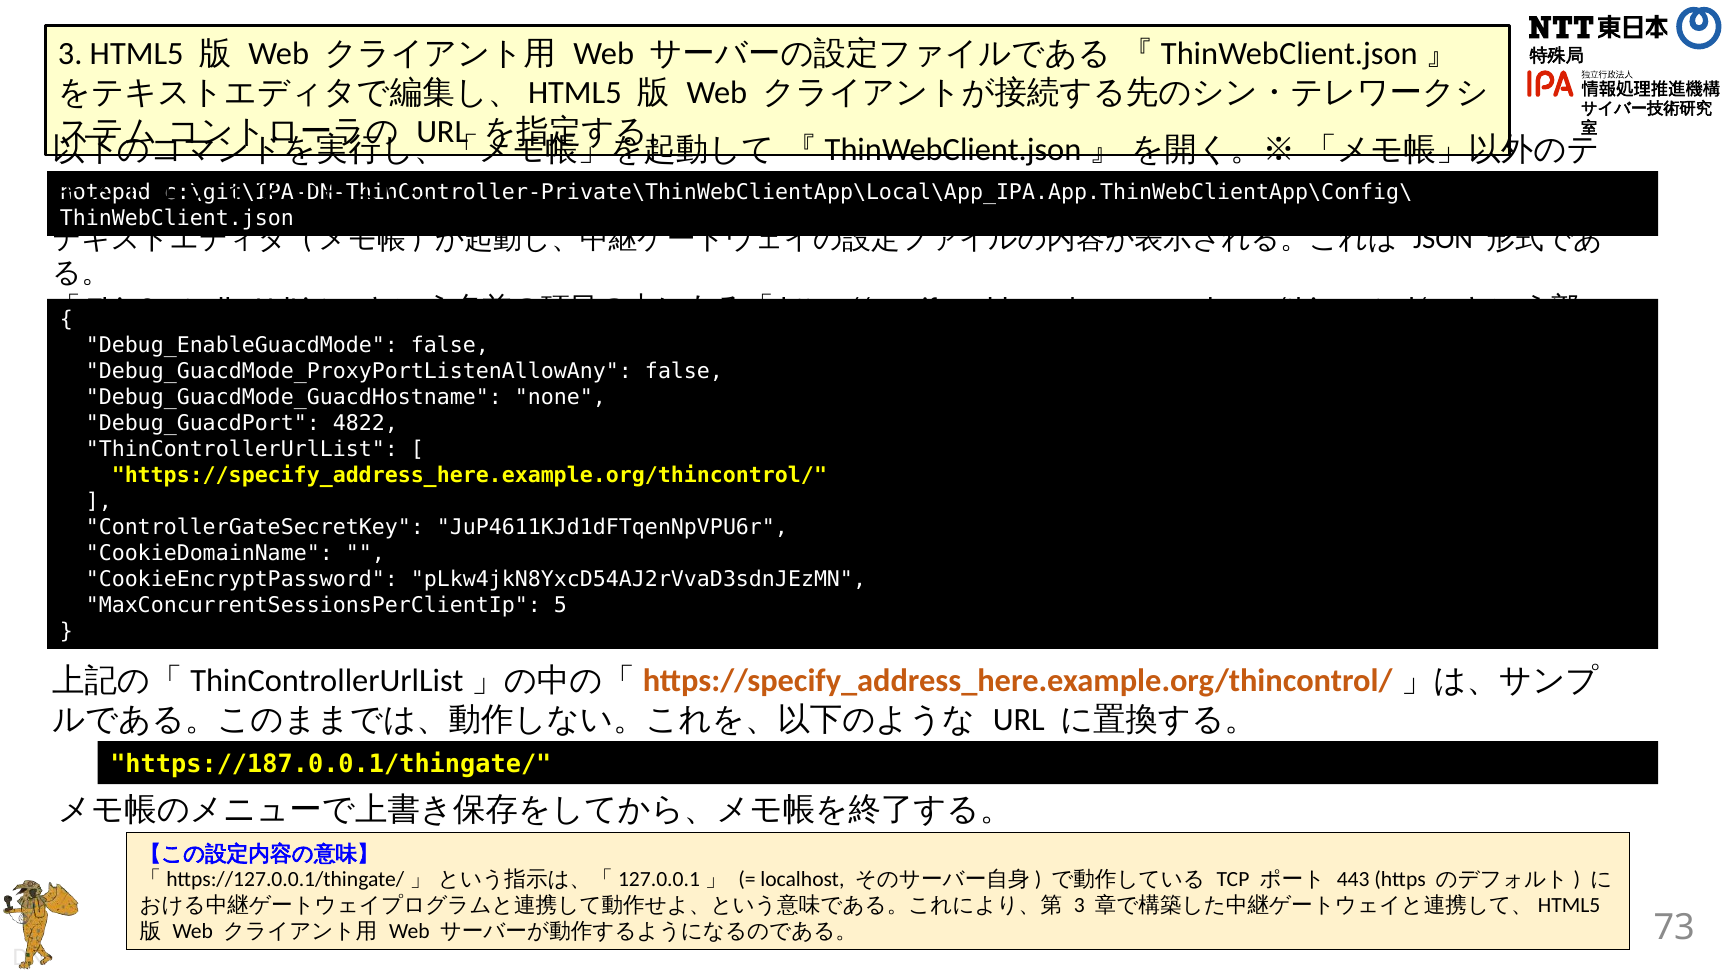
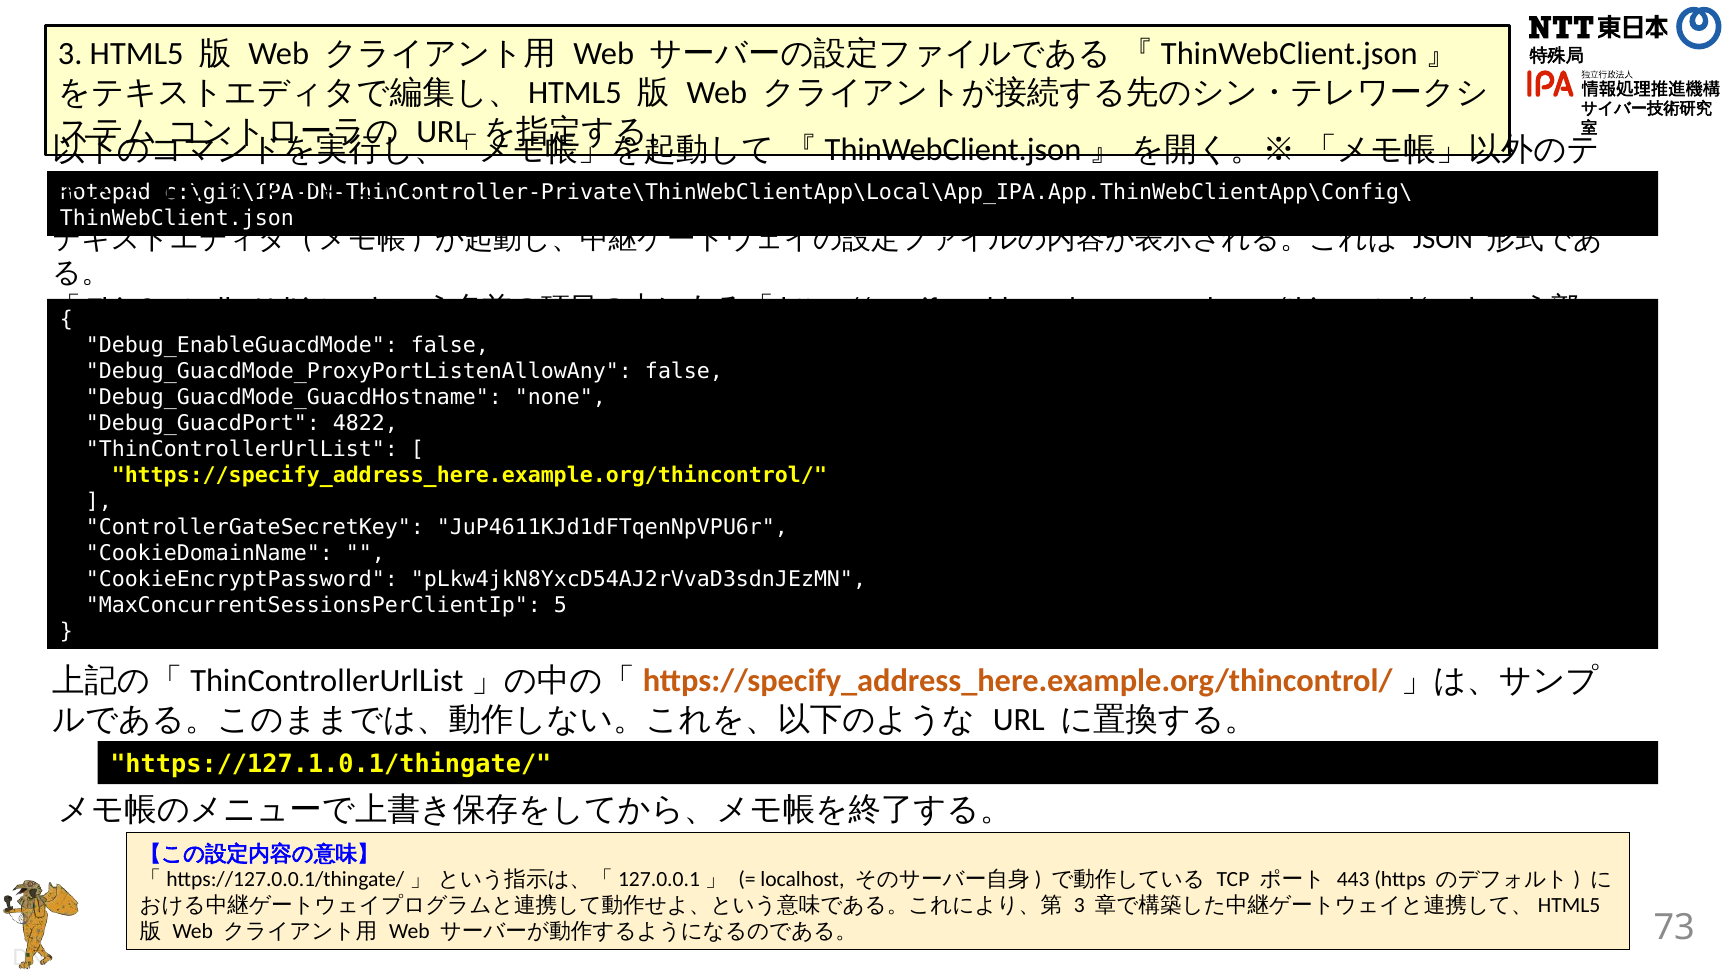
https://187.0.0.1/thingate/: https://187.0.0.1/thingate/ -> https://127.1.0.1/thingate/ (331, 765)
